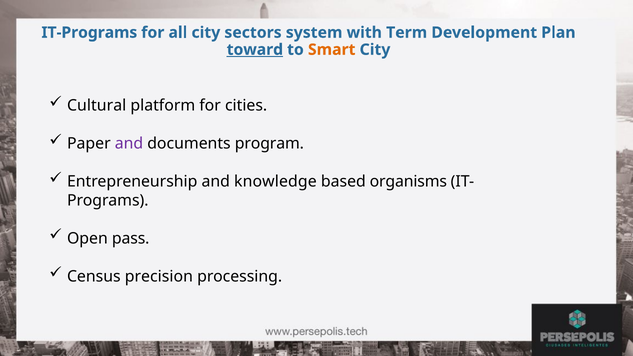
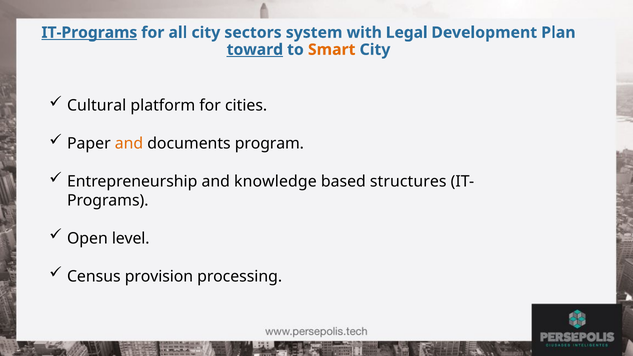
IT-Programs underline: none -> present (89, 33)
Term: Term -> Legal (407, 33)
and colour: purple -> orange (129, 143)
organisms: organisms -> structures (408, 181)
pass: pass -> level (131, 238)
precision: precision -> provision (159, 276)
